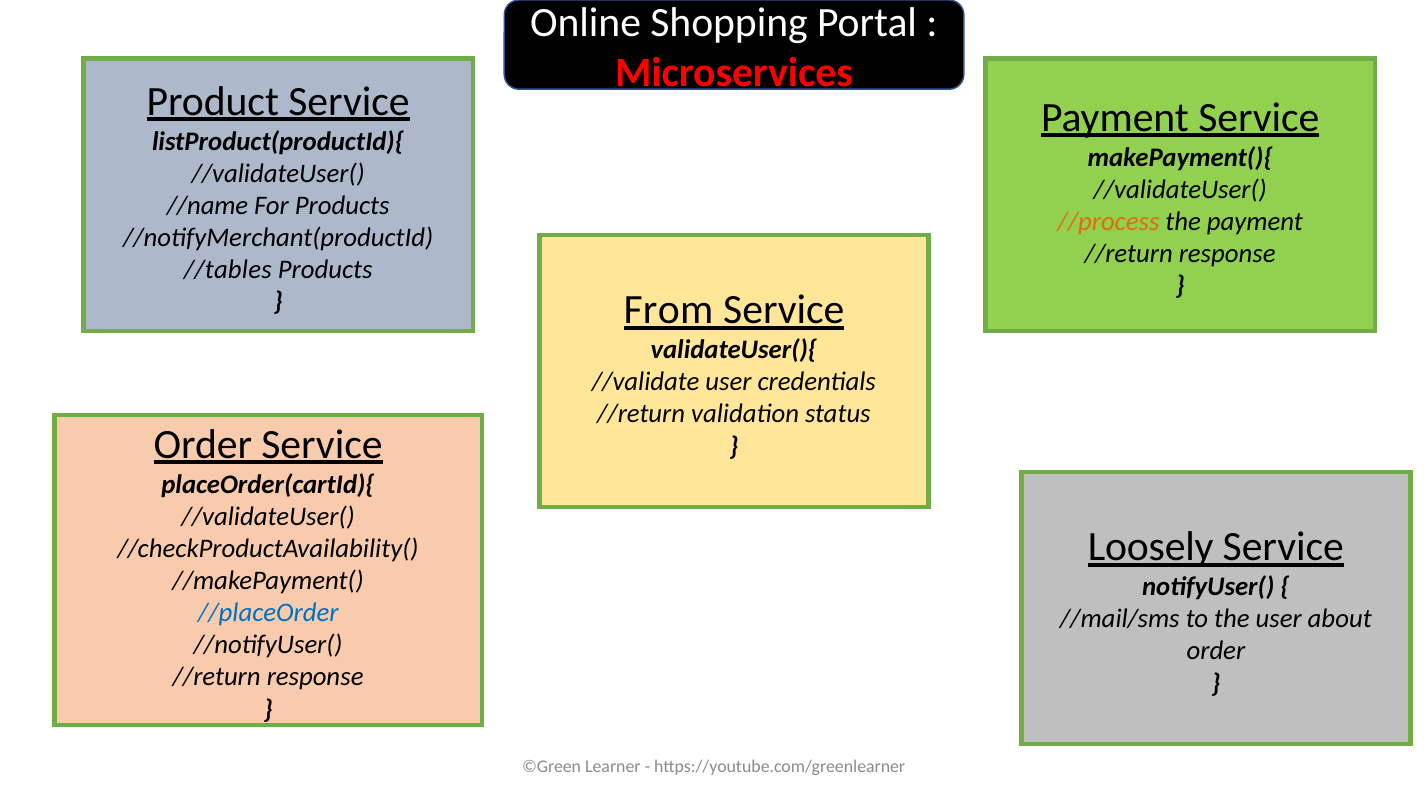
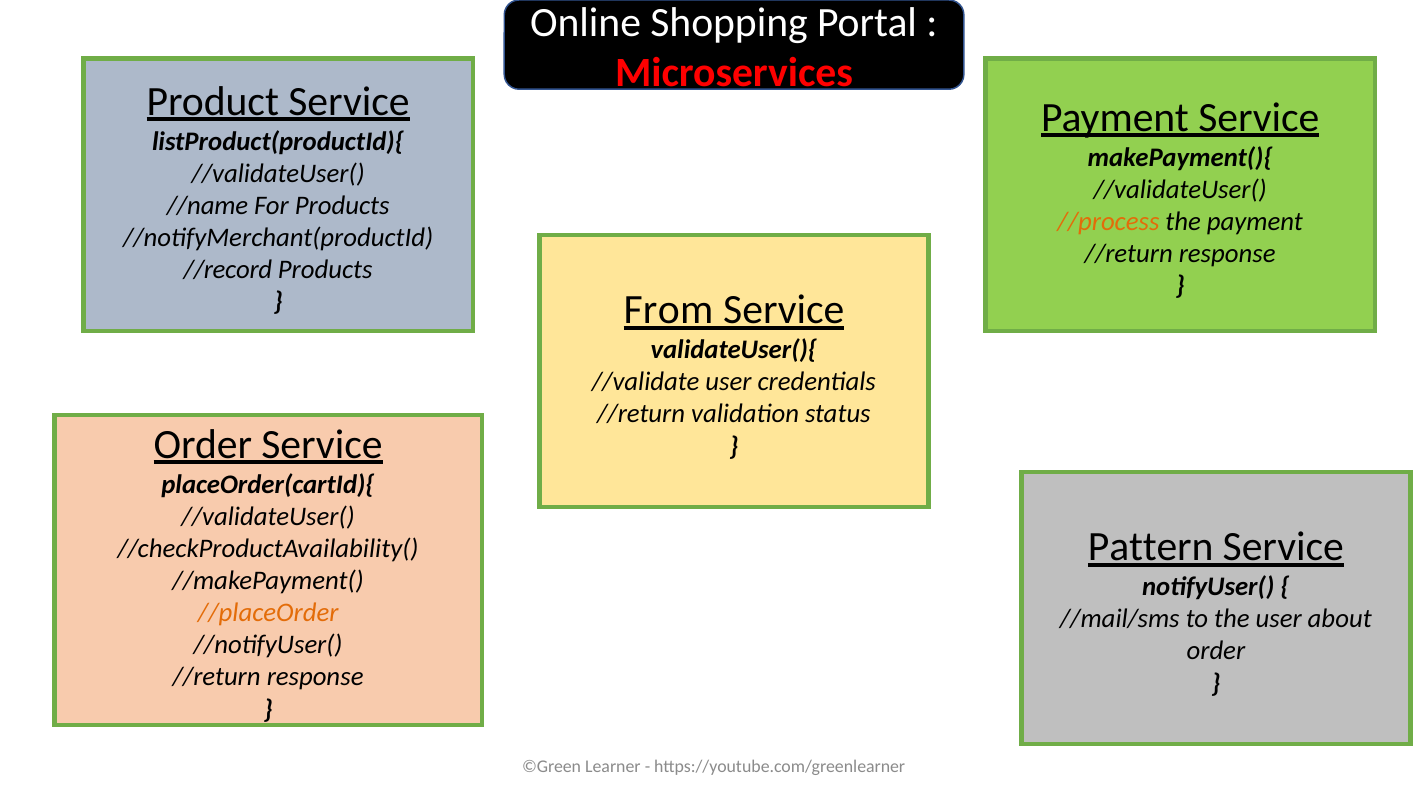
//tables: //tables -> //record (228, 270)
Loosely: Loosely -> Pattern (1151, 547)
//placeOrder colour: blue -> orange (268, 613)
